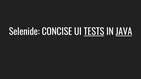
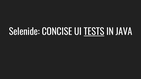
JAVA underline: present -> none (124, 32)
